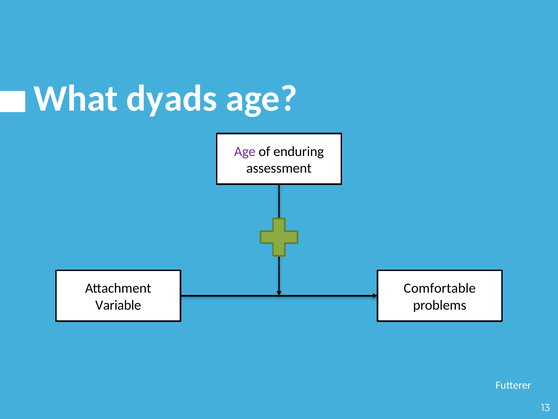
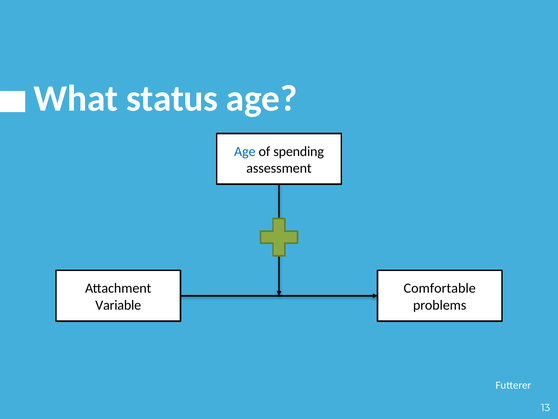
dyads: dyads -> status (172, 98)
Age colour: purple -> blue (245, 151)
enduring: enduring -> spending (299, 151)
